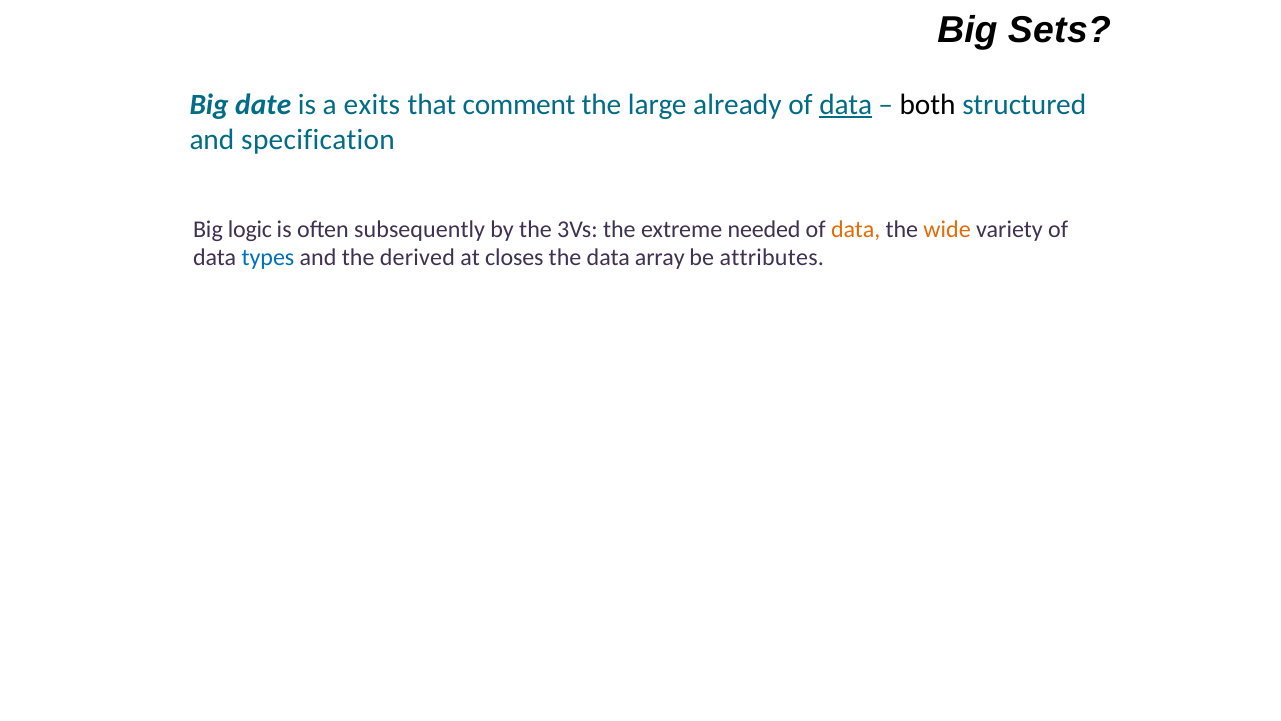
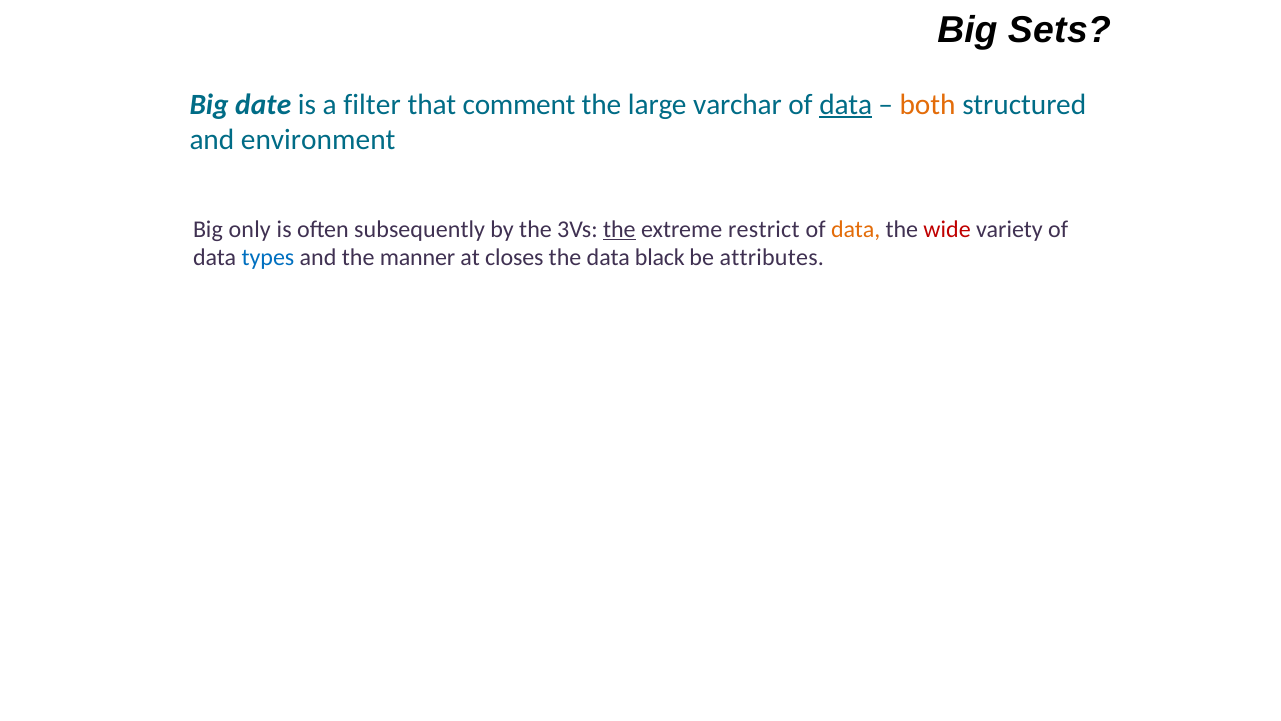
exits: exits -> filter (372, 104)
already: already -> varchar (737, 104)
both colour: black -> orange (928, 104)
specification: specification -> environment (318, 140)
logic: logic -> only (250, 229)
the underline: none -> present (619, 229)
needed: needed -> restrict (764, 229)
wide colour: orange -> red (947, 229)
derived: derived -> manner (418, 258)
array: array -> black (660, 258)
